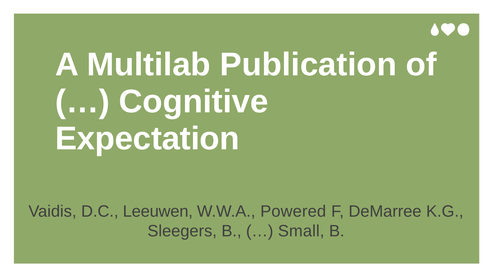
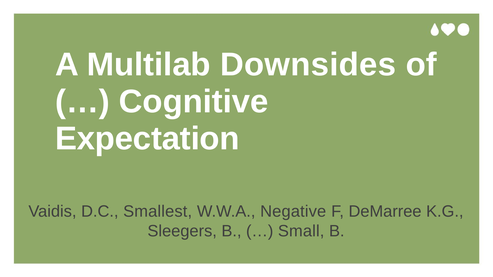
Publication: Publication -> Downsides (308, 65)
Leeuwen: Leeuwen -> Smallest (158, 211)
Powered: Powered -> Negative (293, 211)
